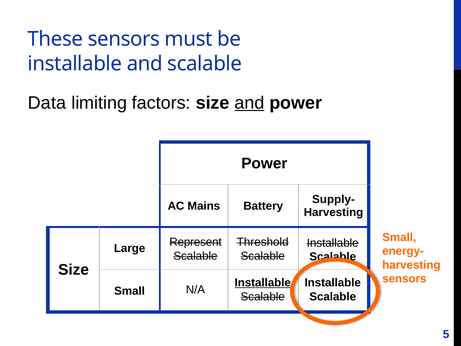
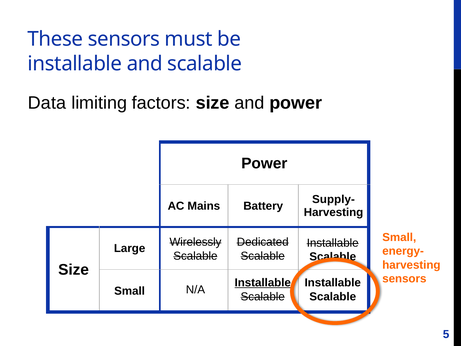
and underline: present -> none (249, 103)
Represent: Represent -> Wirelessly (195, 242)
Threshold: Threshold -> Dedicated (263, 242)
